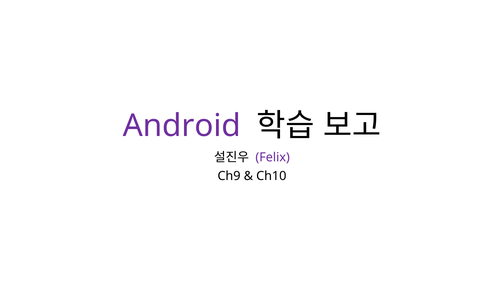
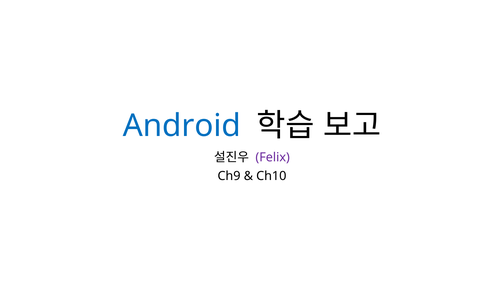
Android colour: purple -> blue (182, 126)
